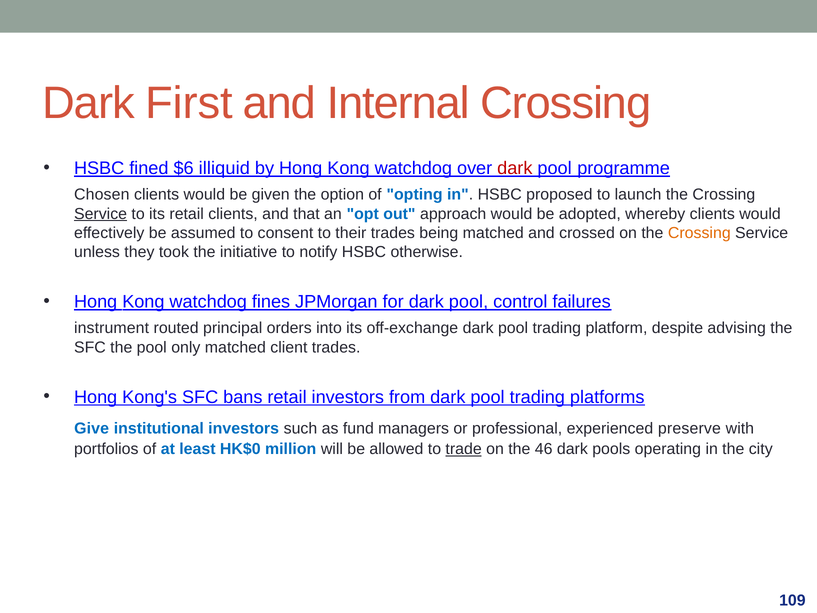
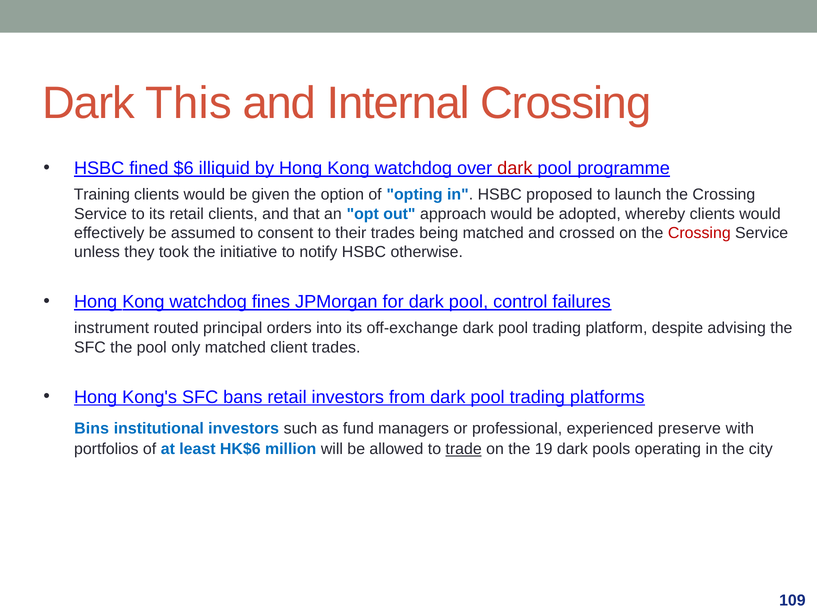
First: First -> This (189, 103)
Chosen: Chosen -> Training (102, 194)
Service underline: present -> none (101, 214)
Crossing colour: orange -> red (699, 233)
Give: Give -> Bins (92, 429)
HK$0: HK$0 -> HK$6 (240, 449)
46: 46 -> 19 (544, 449)
